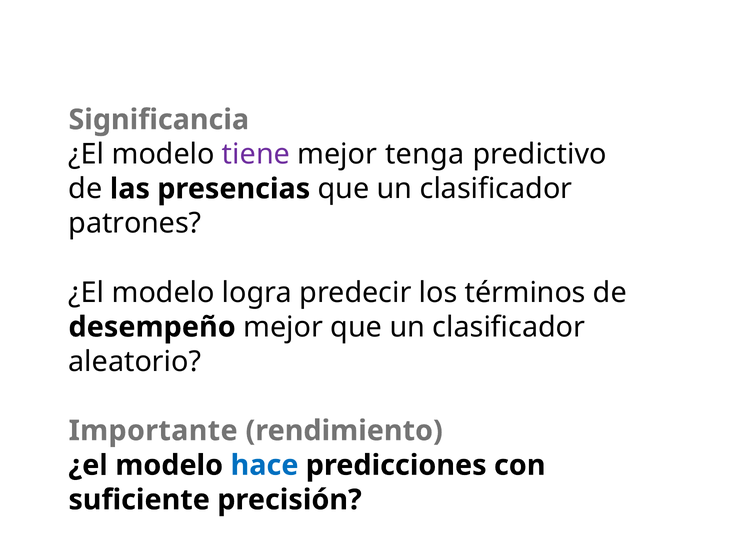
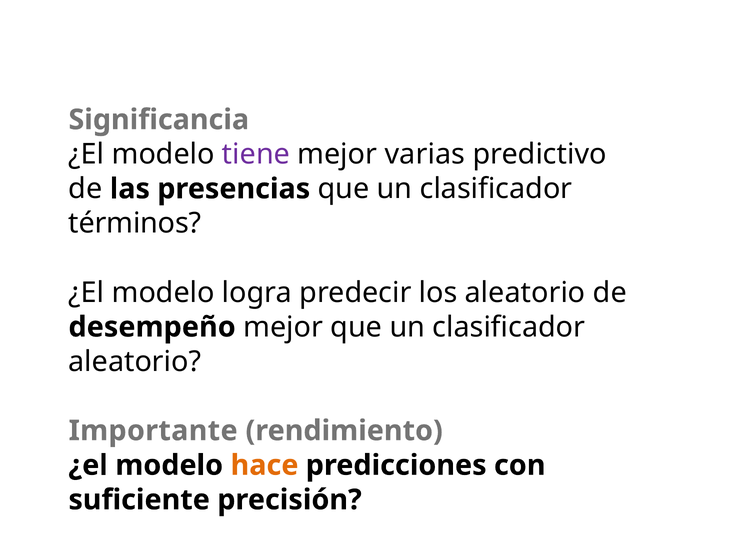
tenga: tenga -> varias (425, 154)
patrones: patrones -> términos (135, 223)
los términos: términos -> aleatorio (525, 293)
hace colour: blue -> orange (265, 465)
